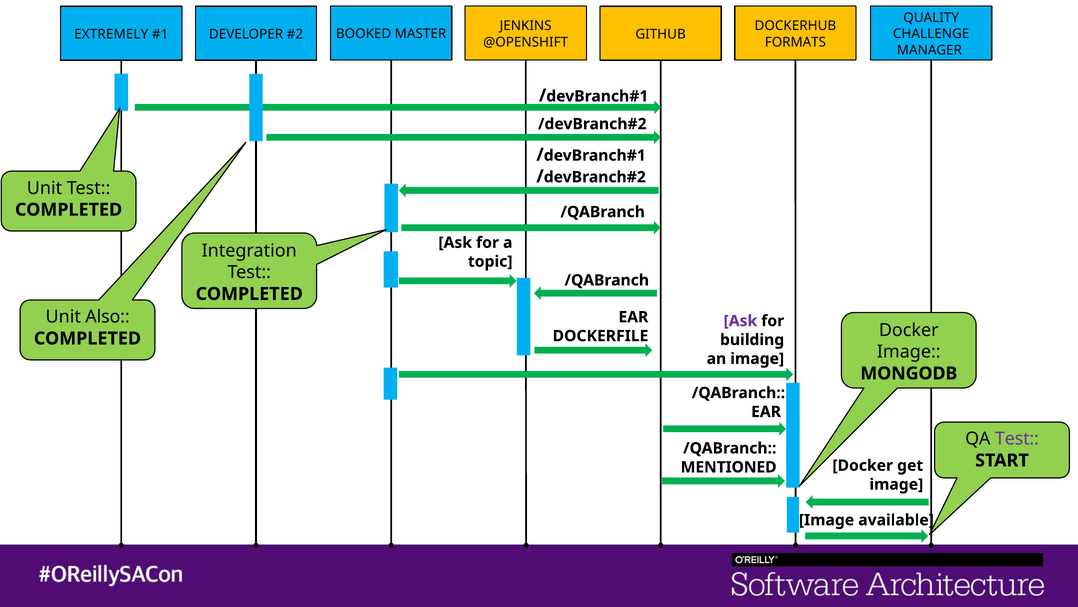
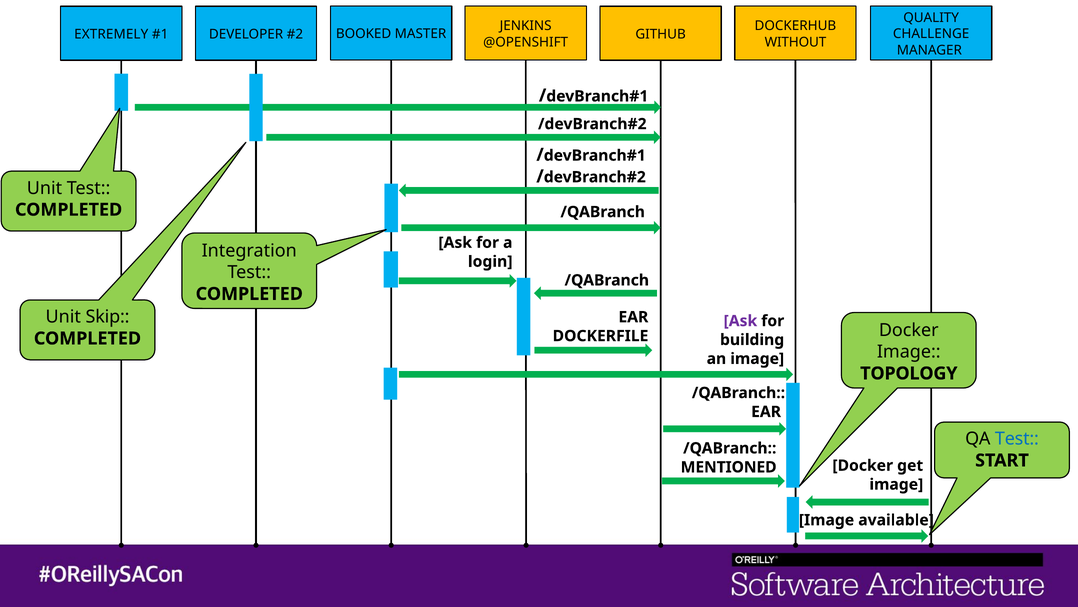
FORMATS: FORMATS -> WITHOUT (795, 42)
topic: topic -> login (490, 261)
Also: Also -> Skip (108, 317)
MONGODB: MONGODB -> TOPOLOGY (909, 373)
Test colour: purple -> blue (1017, 438)
